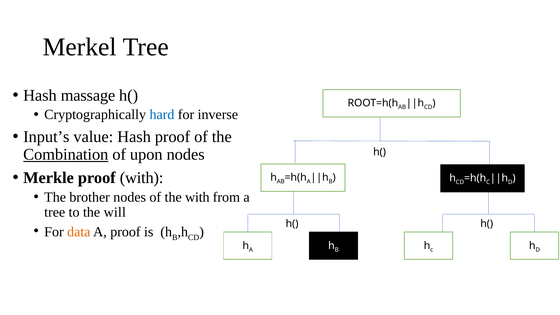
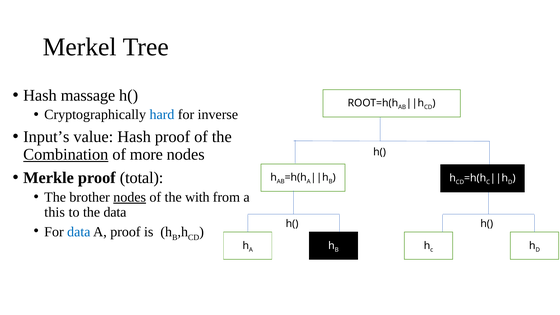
upon: upon -> more (146, 154)
proof with: with -> total (142, 178)
nodes underline: none -> present (130, 197)
tree: tree -> this (55, 212)
the will: will -> data (115, 212)
data colour: orange -> blue (79, 232)
